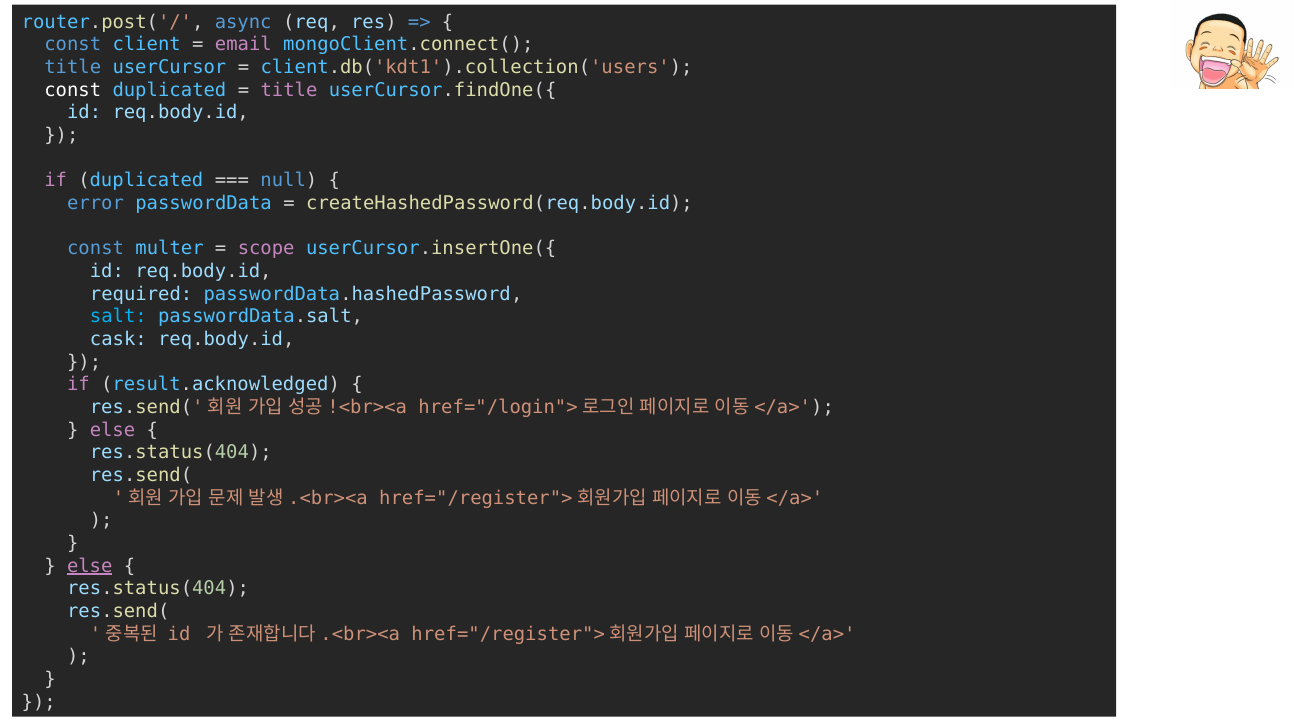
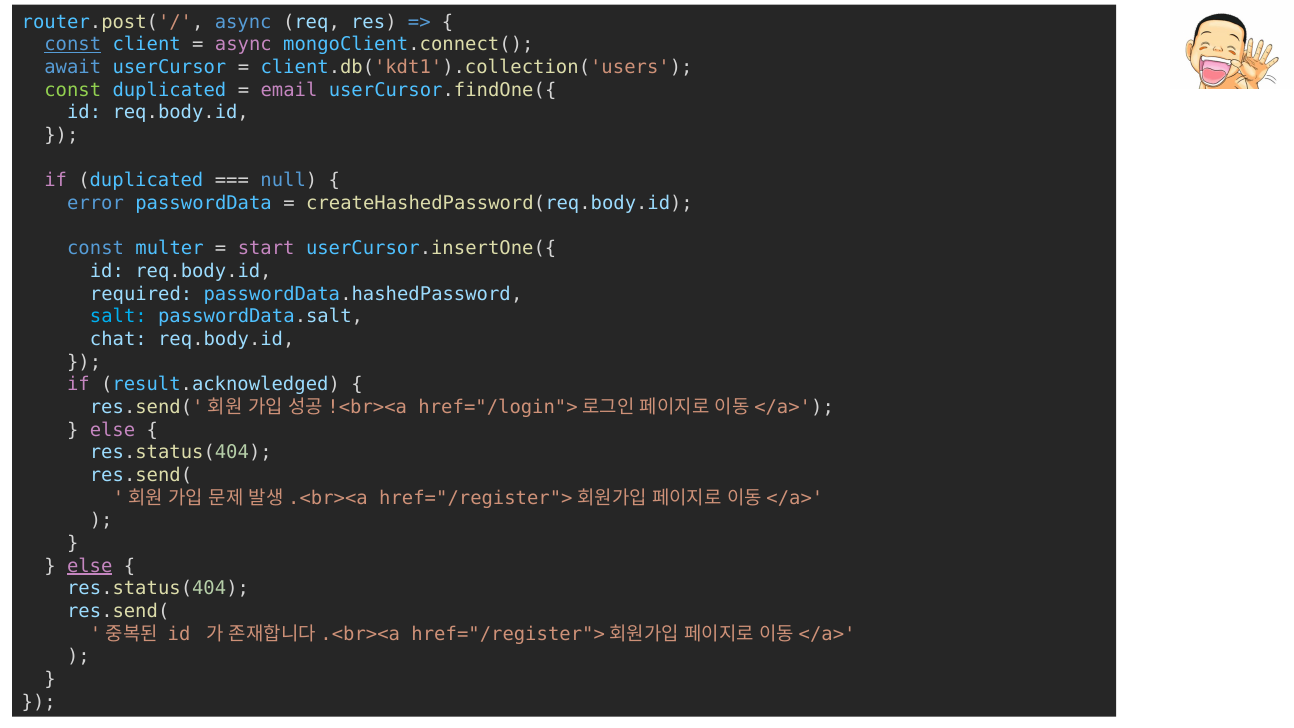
const underline: none -> present (73, 45)
email: email -> async (243, 45)
title: title -> await (73, 67)
const colour: white -> light green (73, 90)
title: title -> email (289, 90)
scope: scope -> start (266, 249)
cask: cask -> chat (118, 339)
